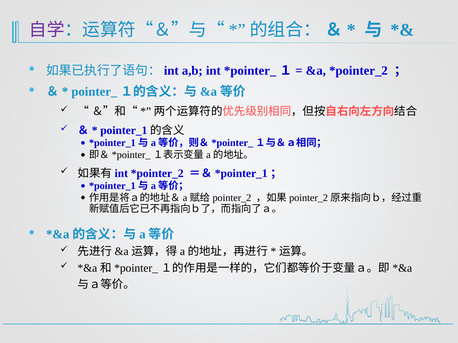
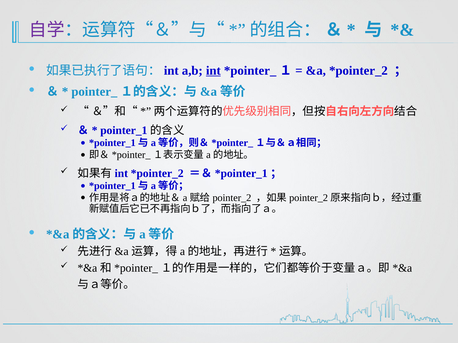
int underline: none -> present (213, 71)
